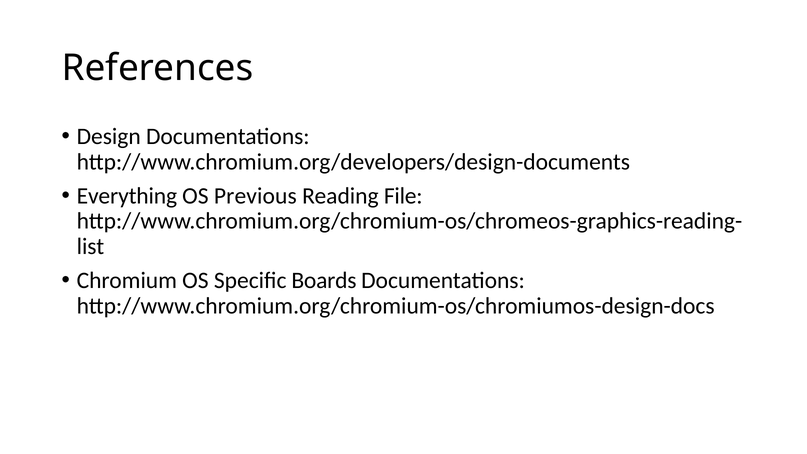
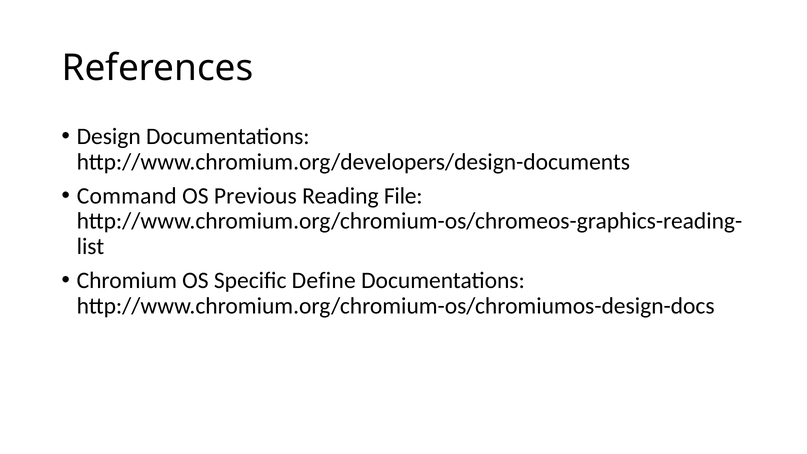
Everything: Everything -> Command (127, 196)
Boards: Boards -> Define (324, 280)
